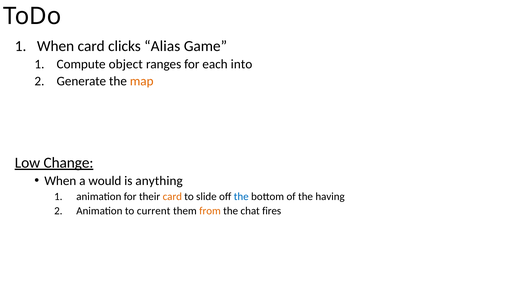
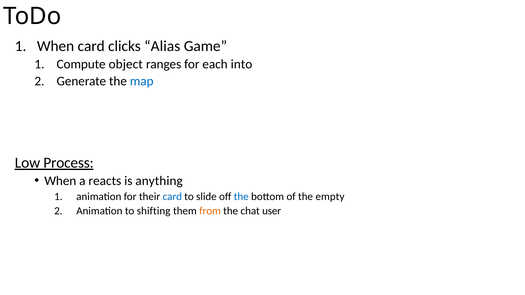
map colour: orange -> blue (142, 81)
Change: Change -> Process (69, 163)
would: would -> reacts (105, 181)
card colour: orange -> blue (172, 197)
having: having -> empty (330, 197)
current: current -> shifting (154, 211)
fires: fires -> user (272, 211)
